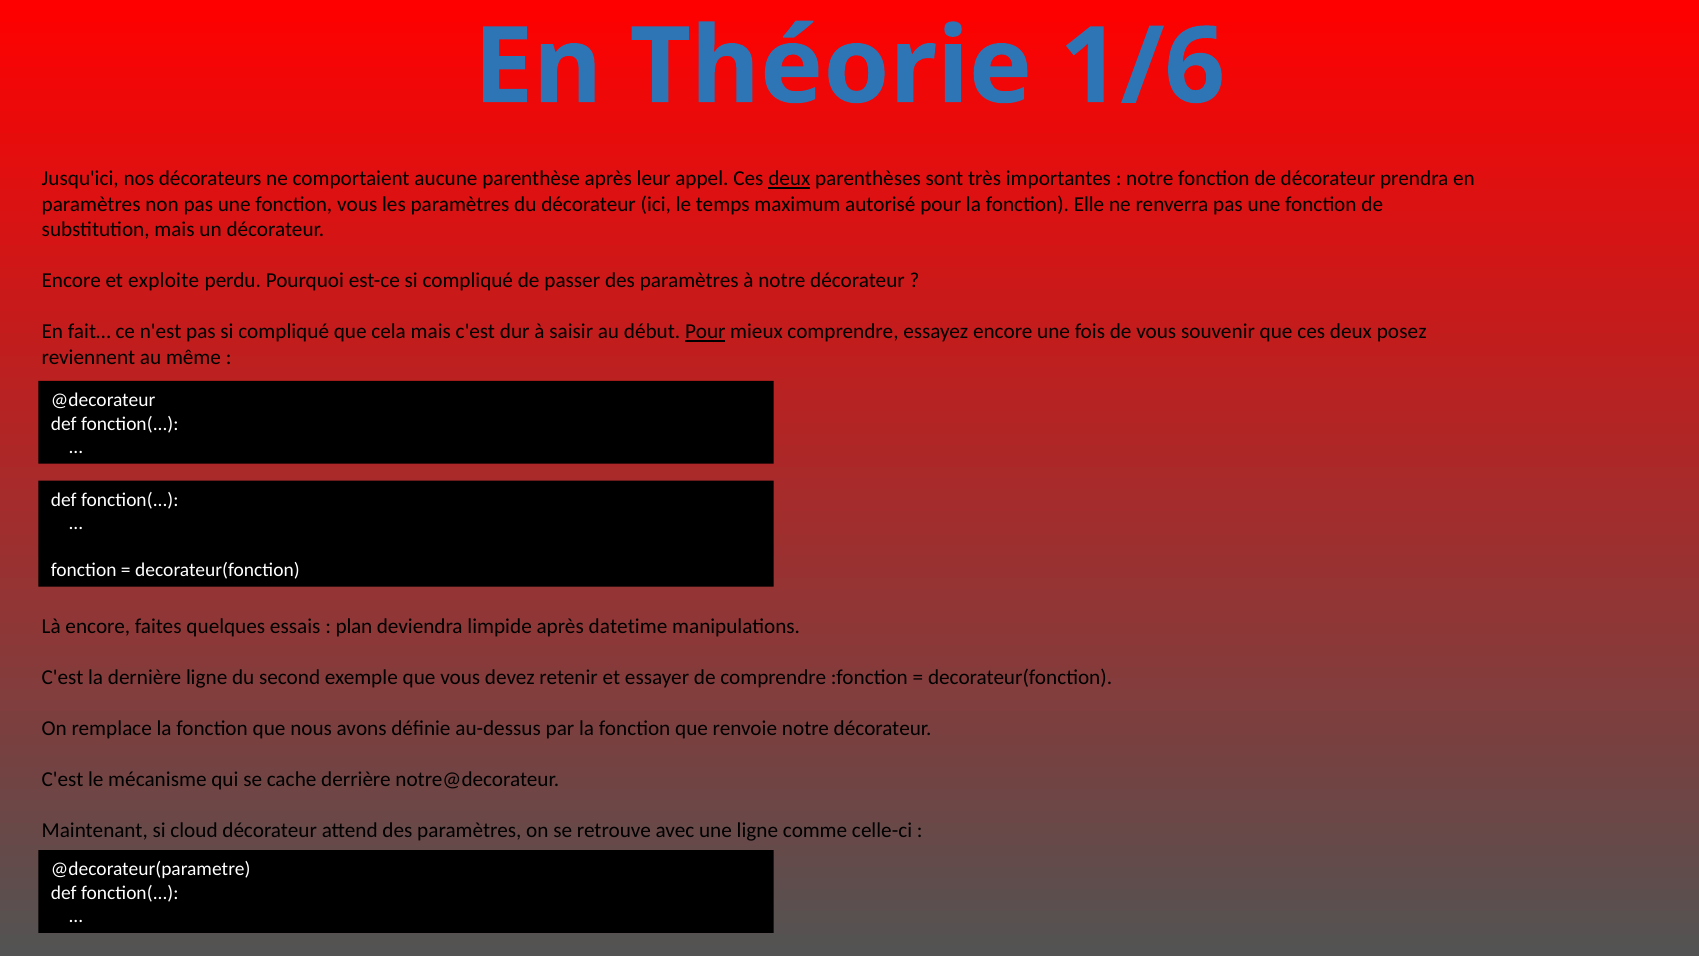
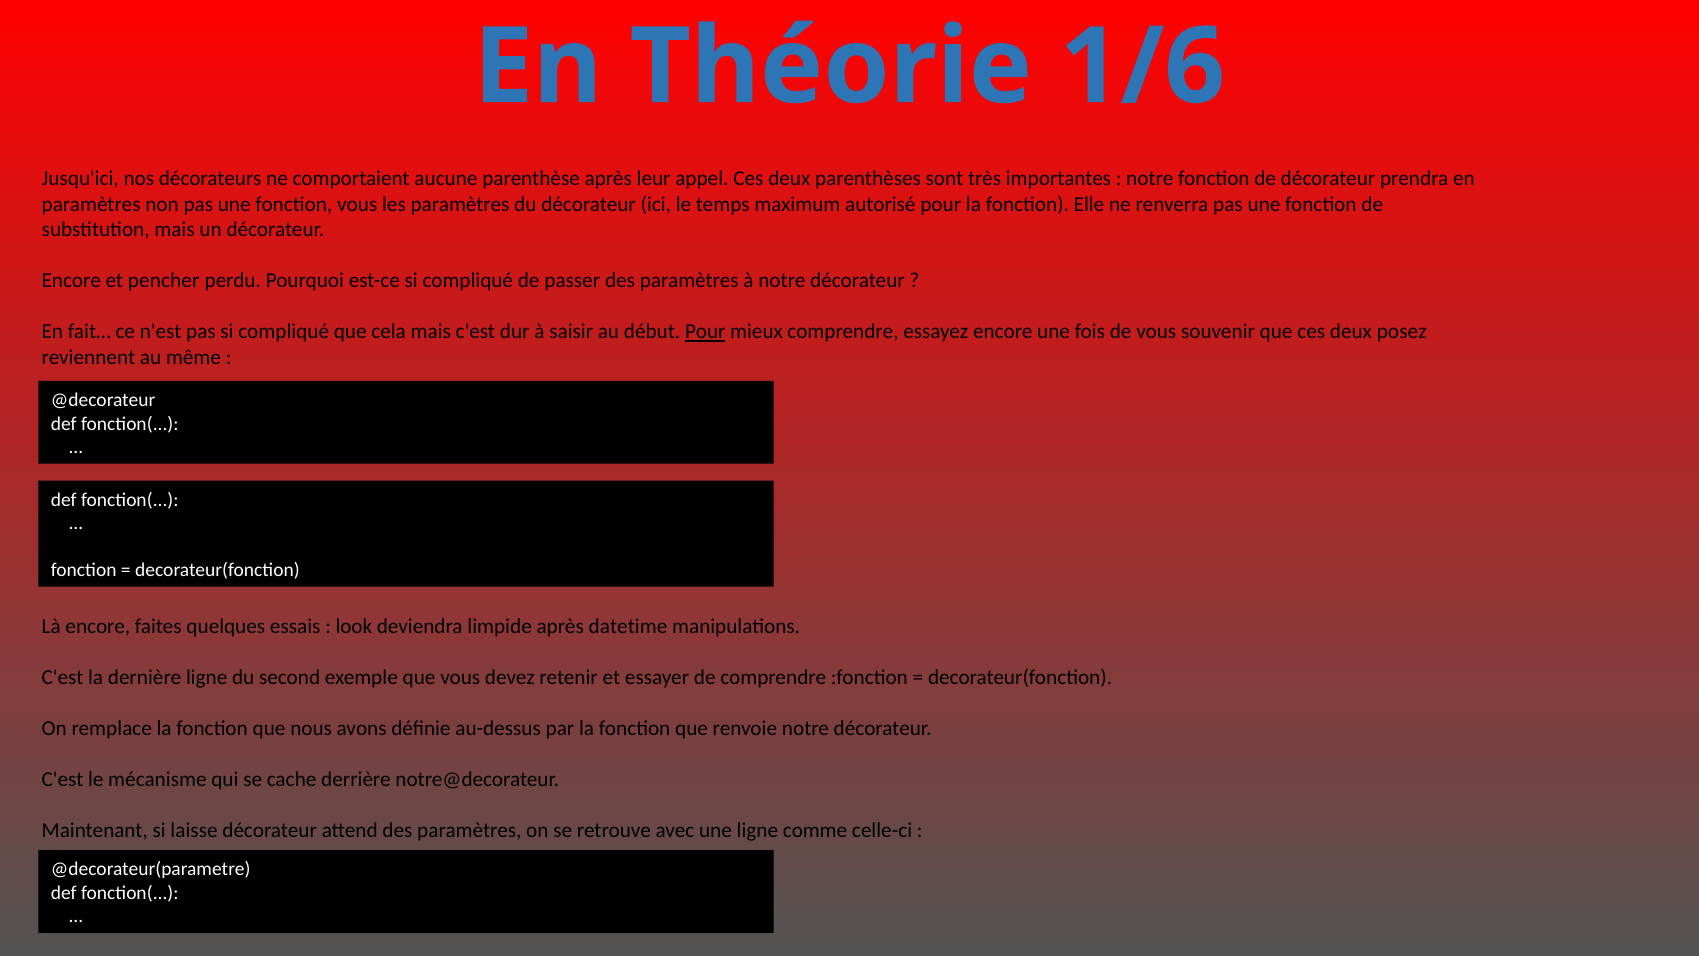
deux underline: present -> none (789, 179)
exploite: exploite -> pencher (164, 281)
plan: plan -> look (354, 626)
cloud: cloud -> laisse (194, 830)
